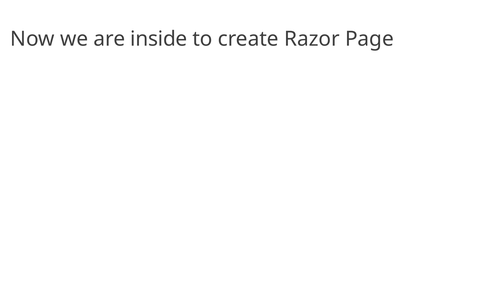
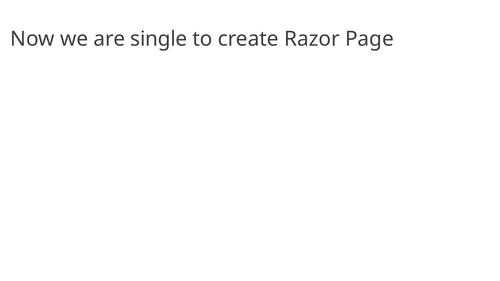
inside: inside -> single (159, 39)
